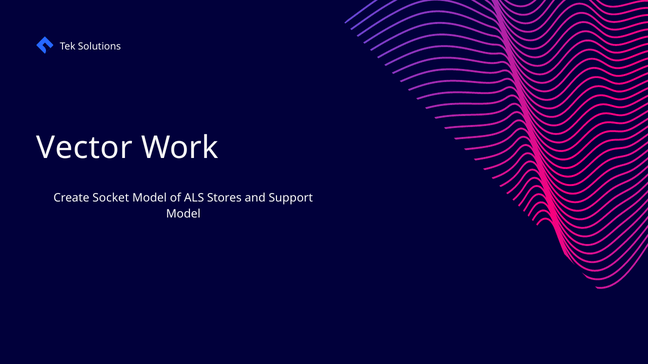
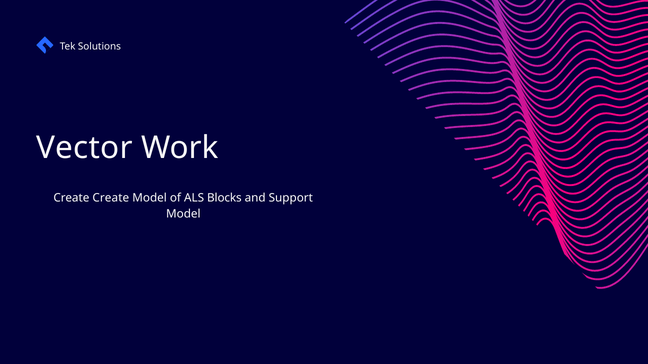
Create Socket: Socket -> Create (111, 198)
Stores: Stores -> Blocks (224, 198)
